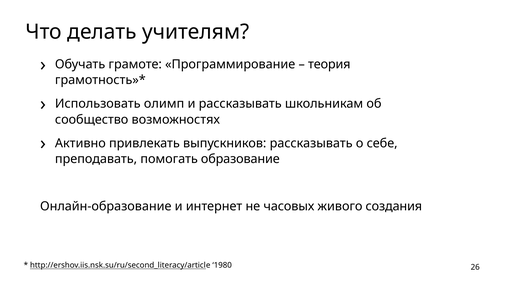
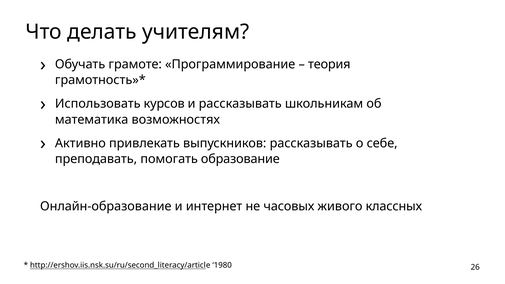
олимп: олимп -> курсов (164, 104)
сообщество: сообщество -> математика (92, 120)
создания: создания -> классных (394, 206)
